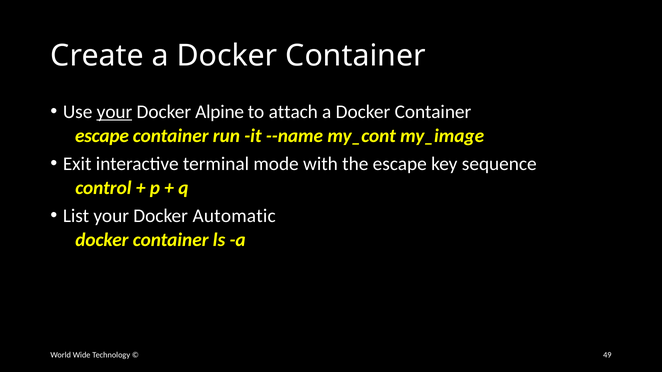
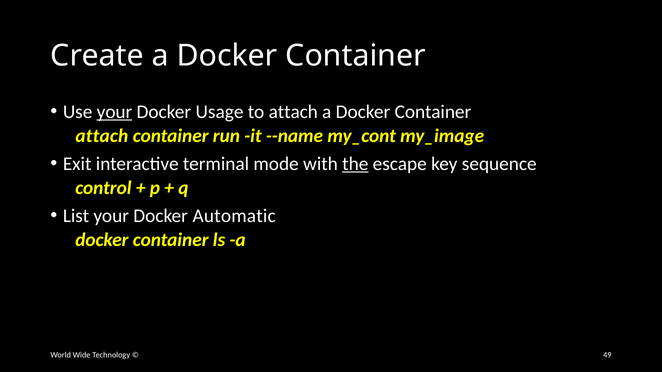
Alpine: Alpine -> Usage (220, 112)
escape: escape -> attach (102, 136)
the underline: none -> present (355, 164)
